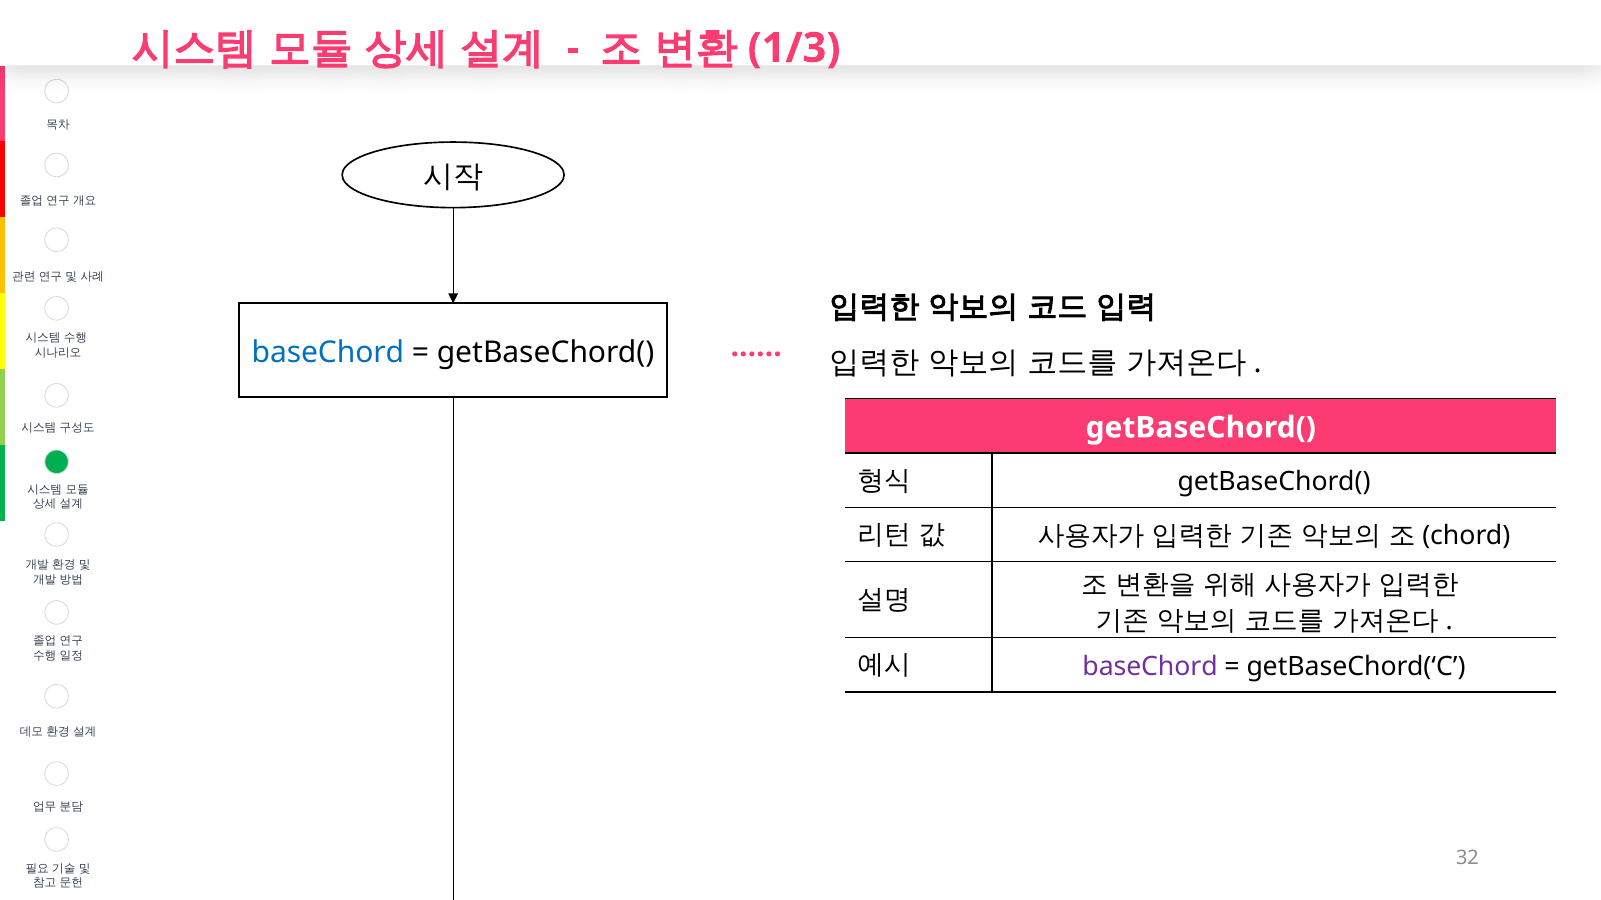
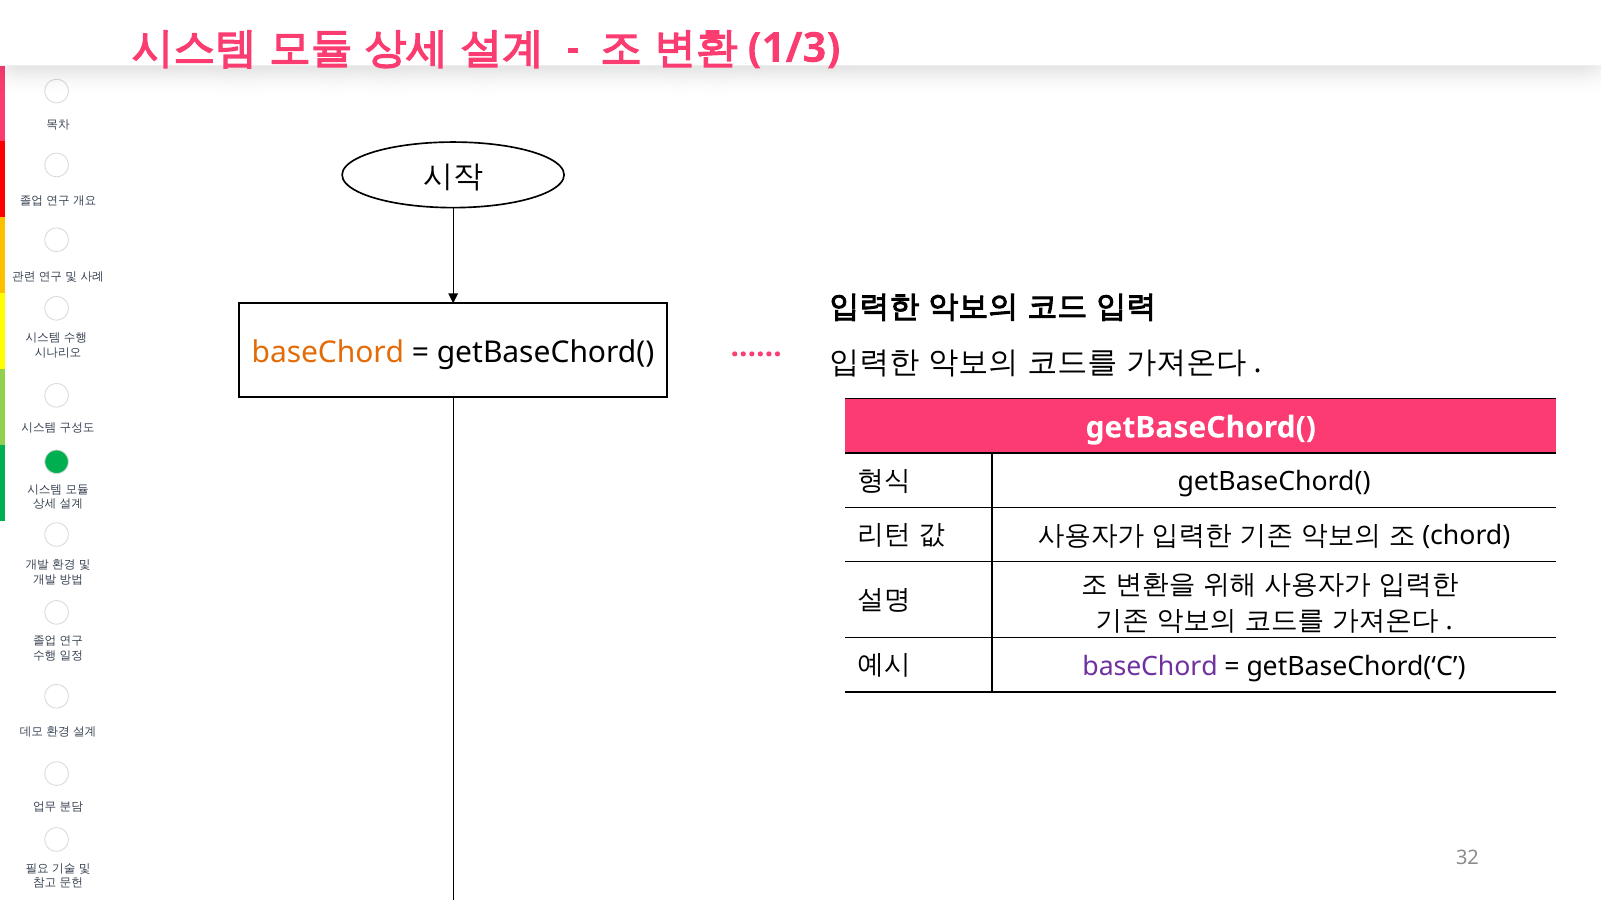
baseChord colour: blue -> orange (328, 352)
